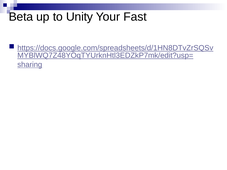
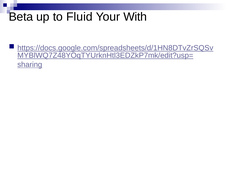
Unity: Unity -> Fluid (79, 17)
Fast: Fast -> With (135, 17)
